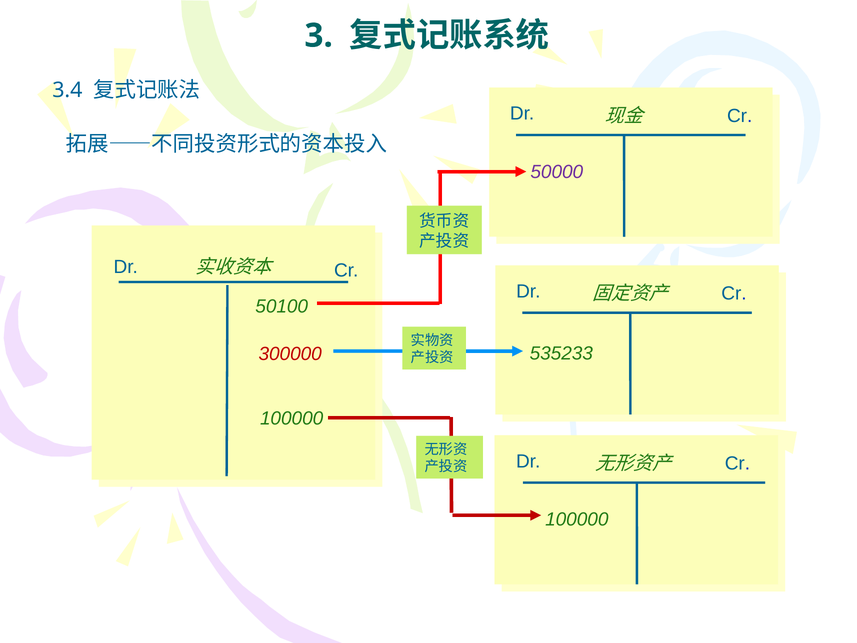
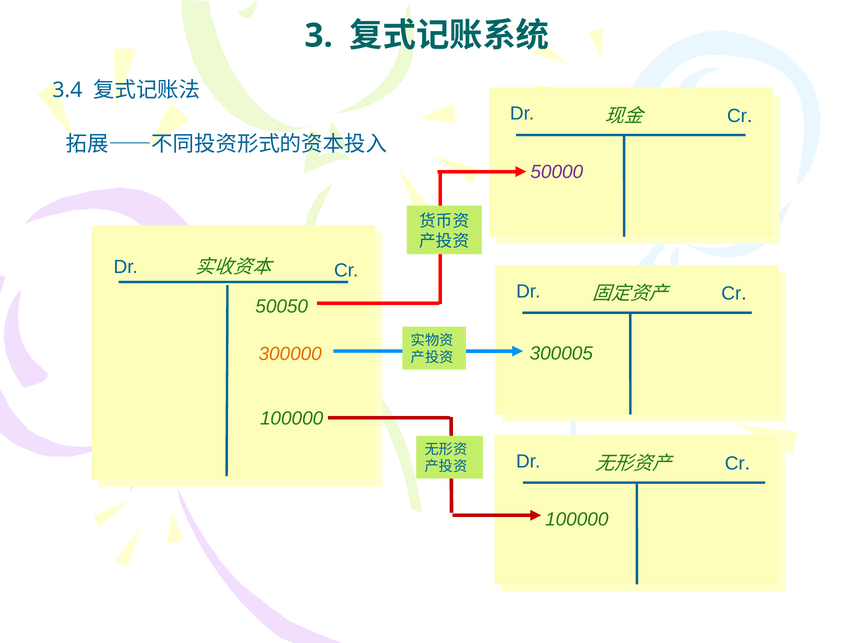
50100: 50100 -> 50050 (282, 306)
535233: 535233 -> 300005 (561, 353)
300000 colour: red -> orange (290, 354)
